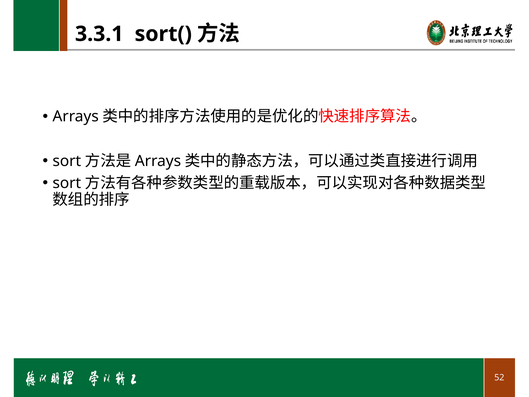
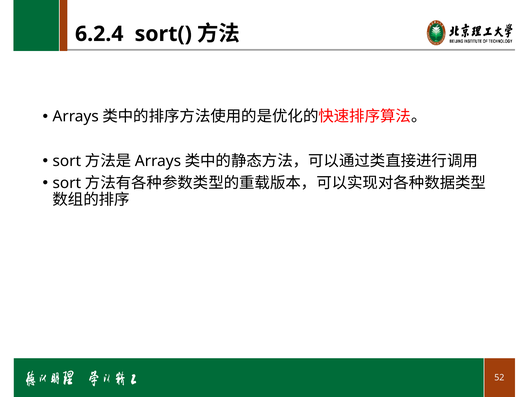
3.3.1: 3.3.1 -> 6.2.4 (99, 34)
